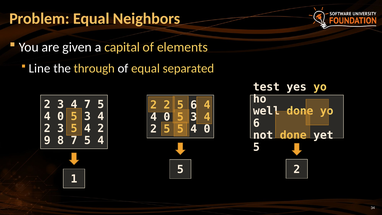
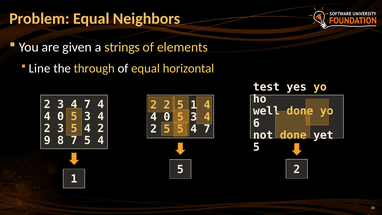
capital: capital -> strings (122, 47)
separated: separated -> horizontal (188, 68)
5: 5 -> 4 (101, 104)
6: 6 -> 1 (194, 105)
0: 0 -> 7 (207, 129)
